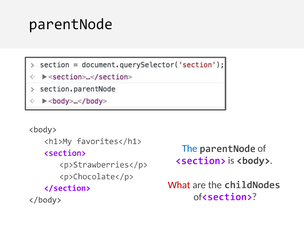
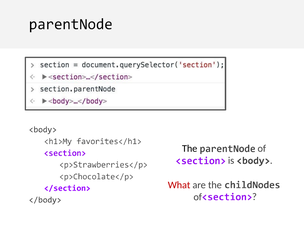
The colour: blue -> black (190, 149)
